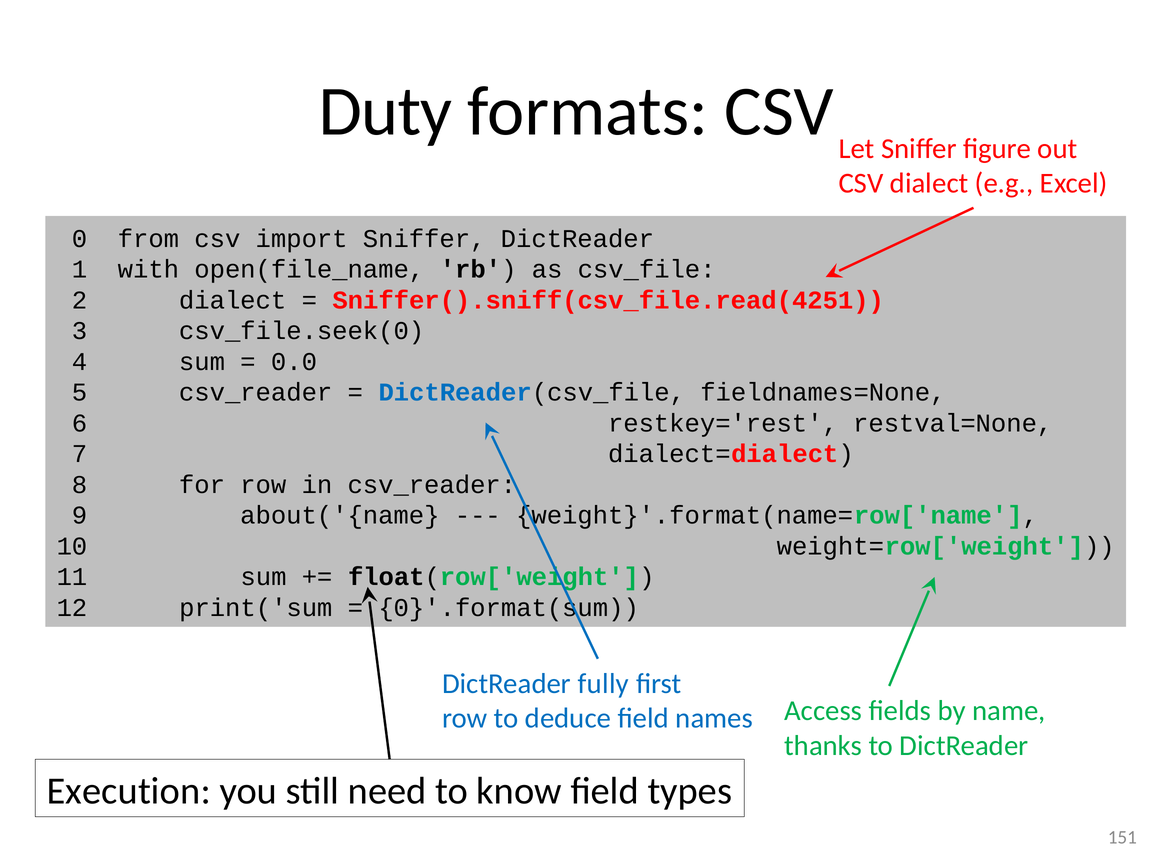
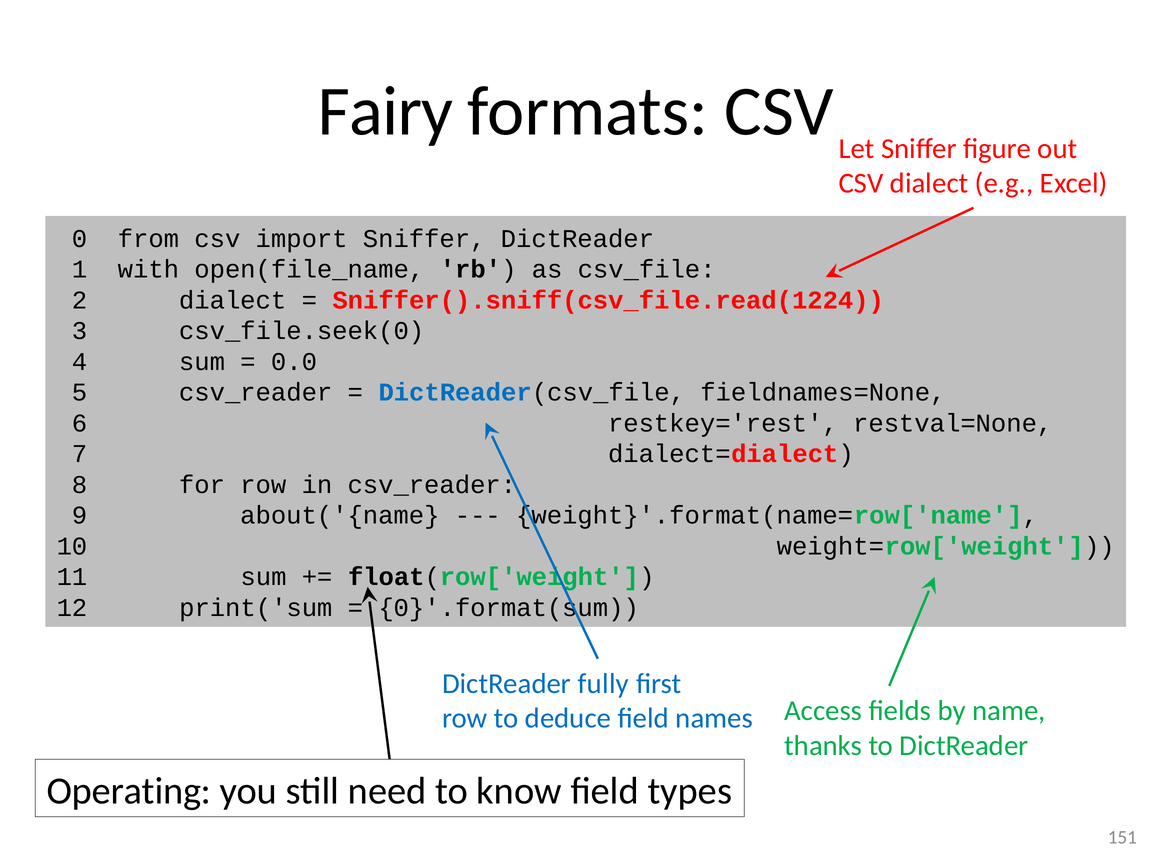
Duty: Duty -> Fairy (385, 112)
Sniffer().sniff(csv_file.read(4251: Sniffer().sniff(csv_file.read(4251 -> Sniffer().sniff(csv_file.read(1224 (608, 300)
Execution: Execution -> Operating (129, 791)
